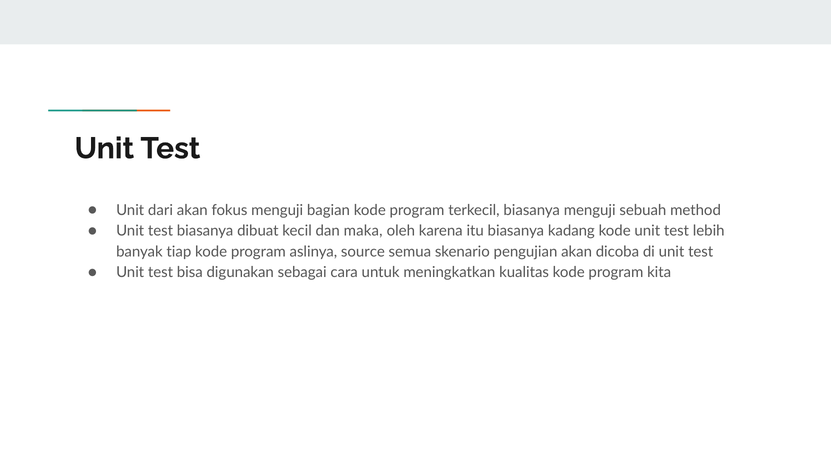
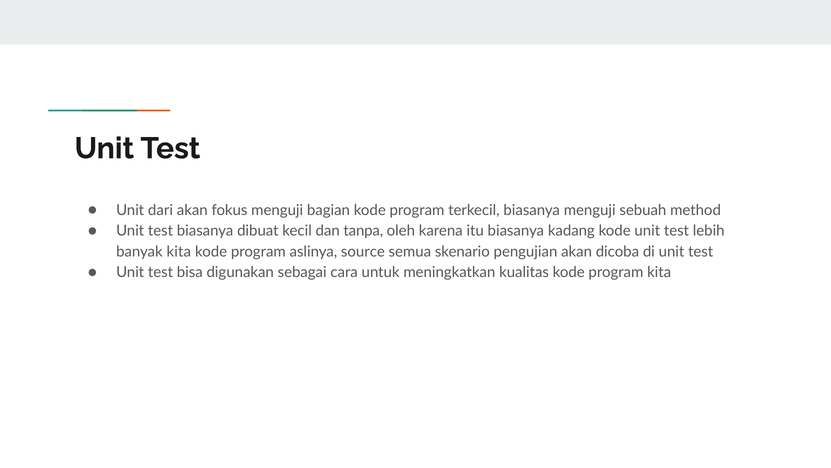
maka: maka -> tanpa (363, 231)
banyak tiap: tiap -> kita (179, 251)
